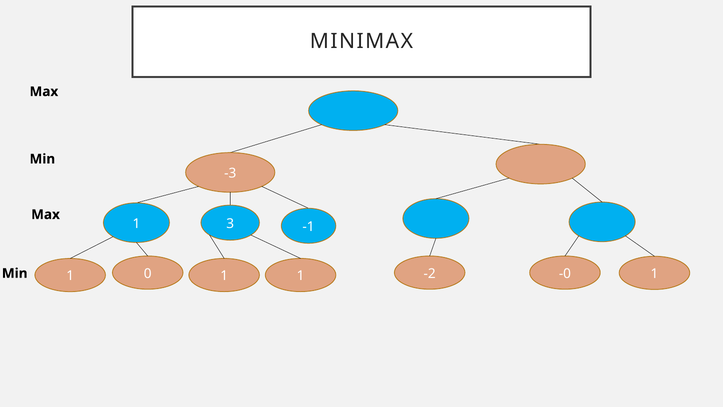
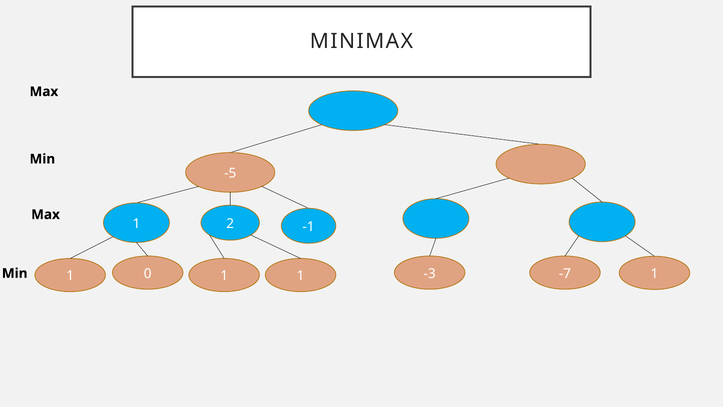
-3: -3 -> -5 (230, 173)
3: 3 -> 2 (230, 223)
-0: -0 -> -7 (565, 273)
-2: -2 -> -3 (430, 273)
